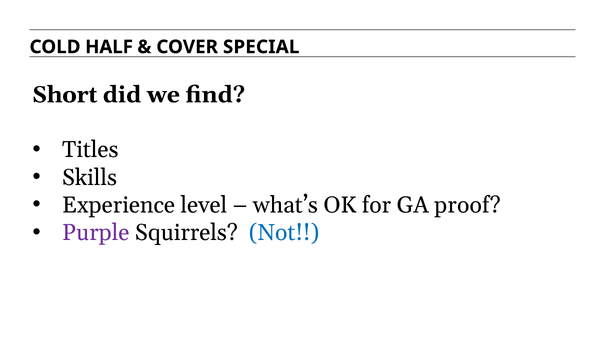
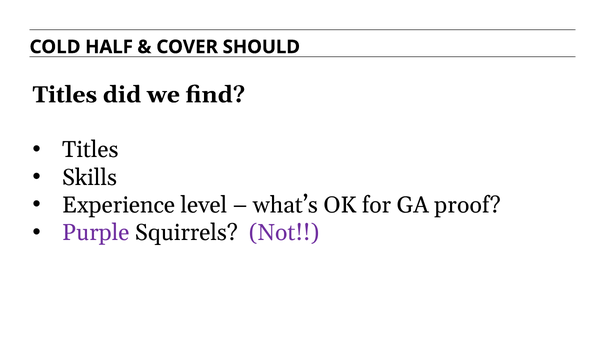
SPECIAL: SPECIAL -> SHOULD (261, 47)
Short: Short -> Titles (65, 95)
Not colour: blue -> purple (284, 233)
